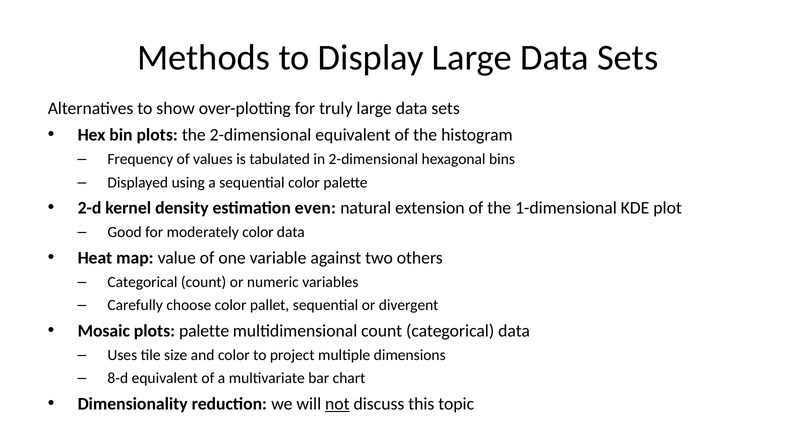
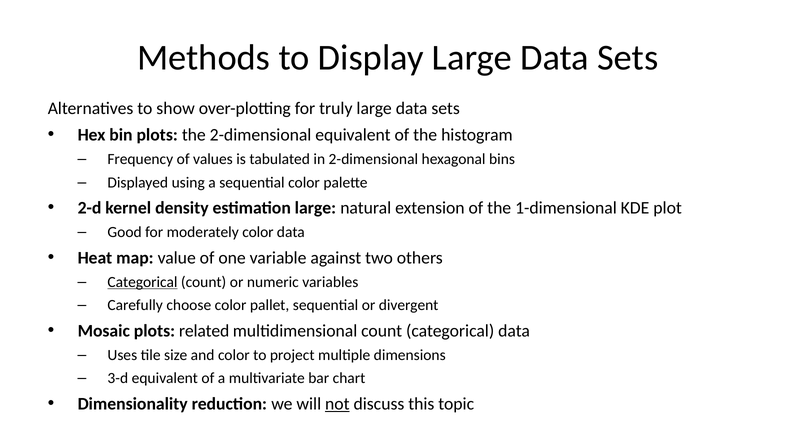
estimation even: even -> large (315, 208)
Categorical underline: none -> present (142, 282)
plots palette: palette -> related (204, 331)
8-d: 8-d -> 3-d (118, 378)
